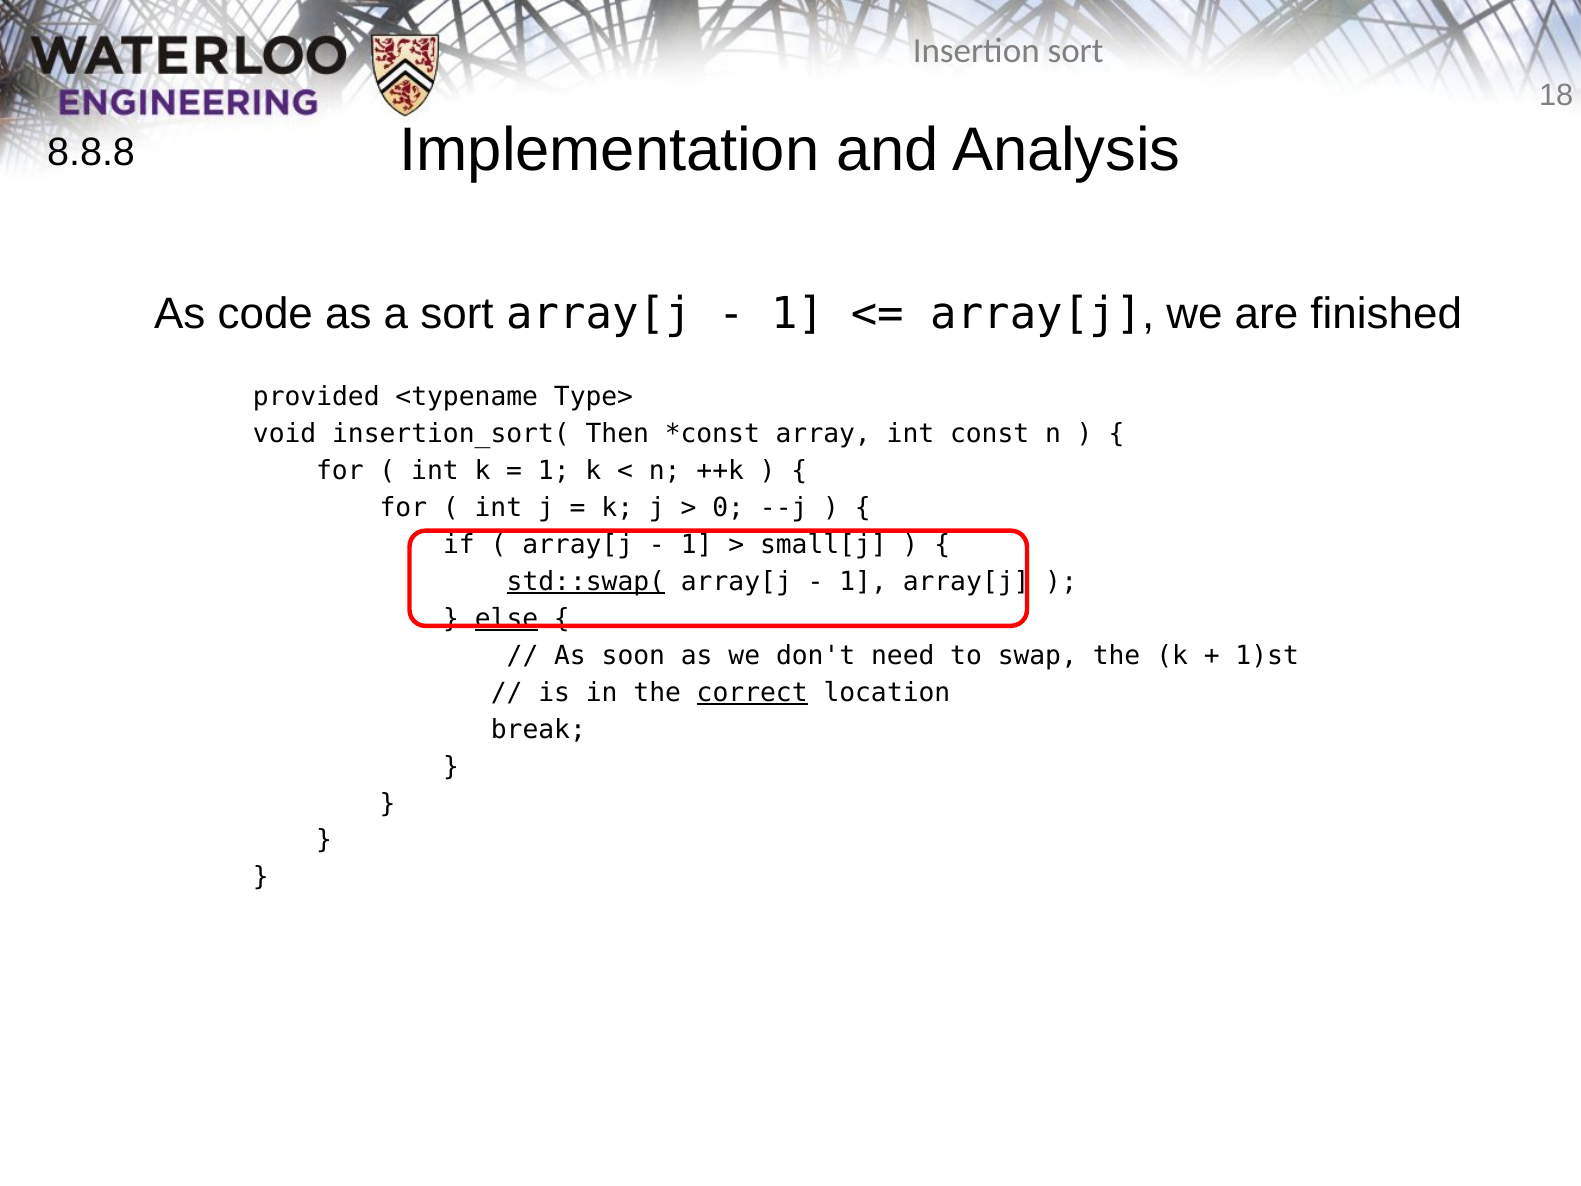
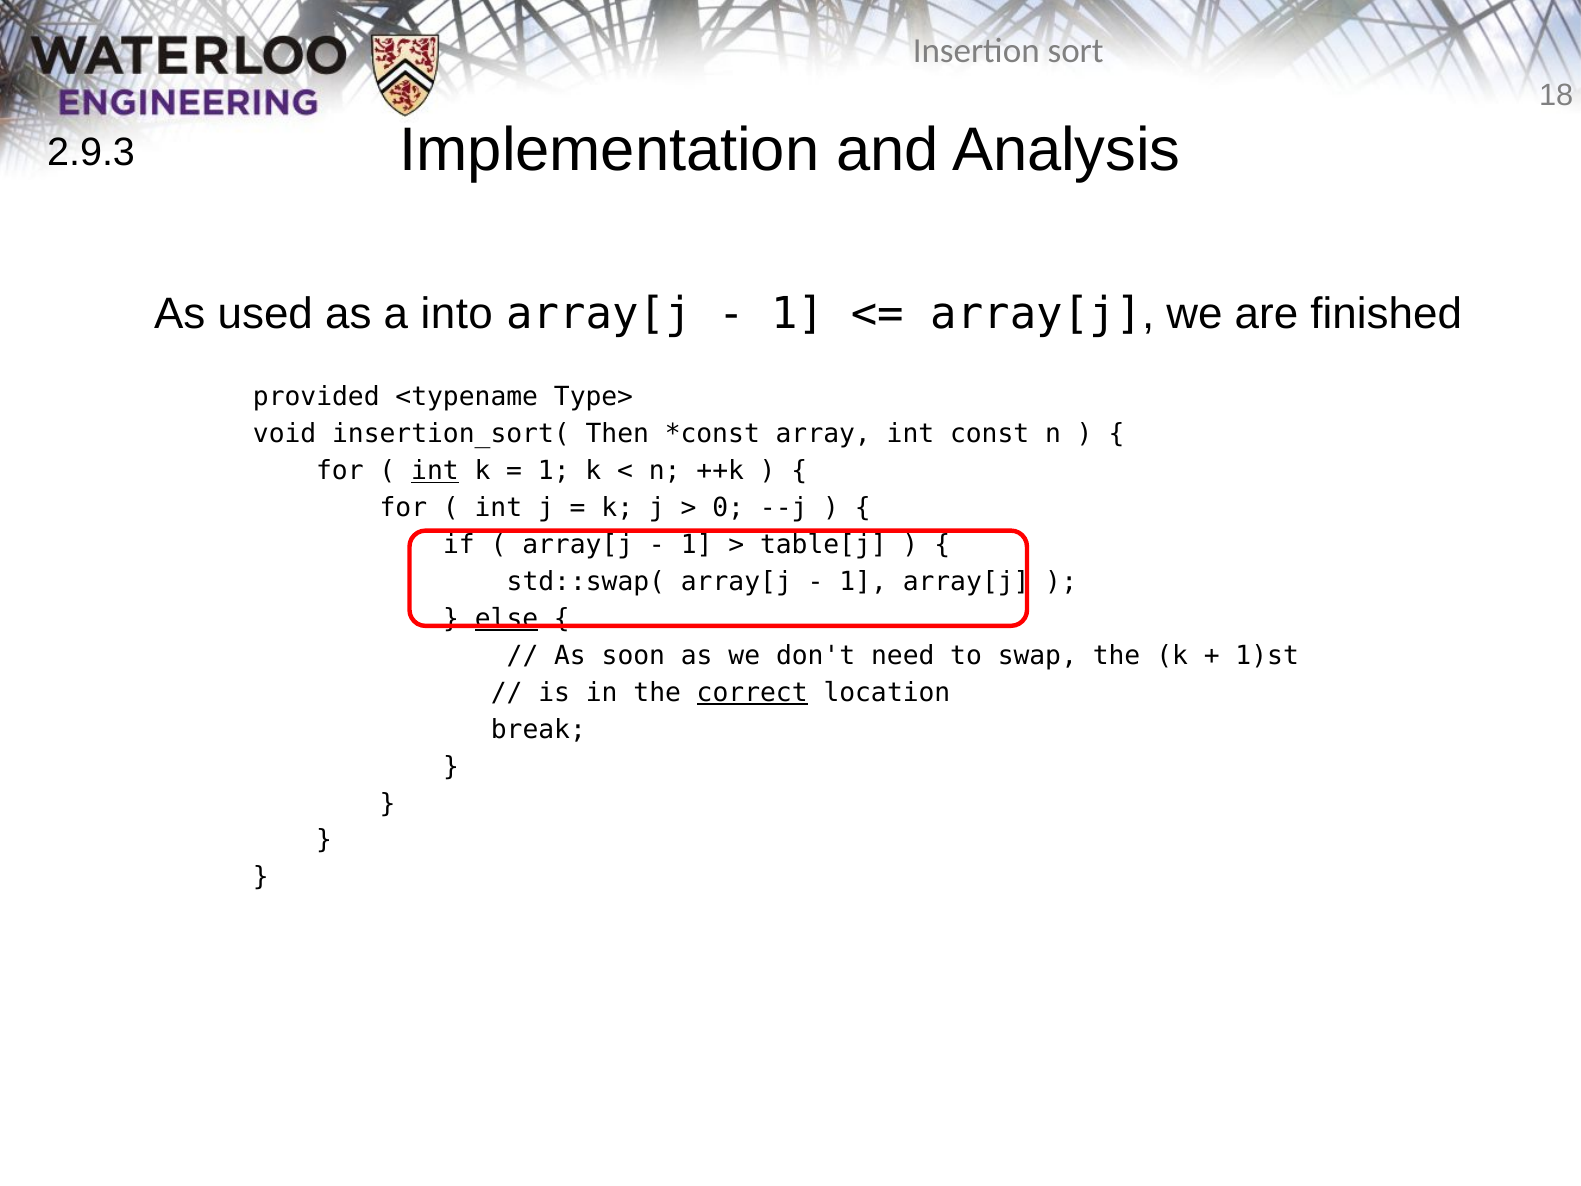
8.8.8: 8.8.8 -> 2.9.3 (91, 152)
code: code -> used (265, 314)
a sort: sort -> into (457, 314)
int underline: none -> present (435, 471)
small[j: small[j -> table[j (823, 545)
std::swap( underline: present -> none (586, 582)
